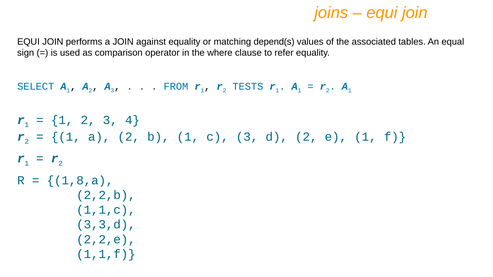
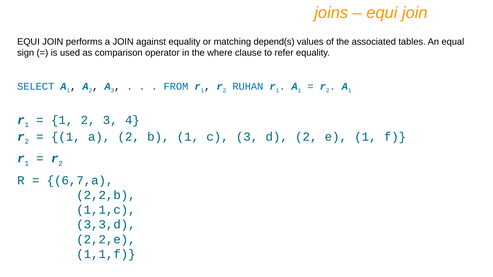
TESTS: TESTS -> RUHAN (248, 86)
1,8,a: 1,8,a -> 6,7,a (80, 180)
